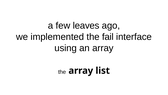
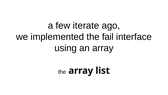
leaves: leaves -> iterate (86, 26)
